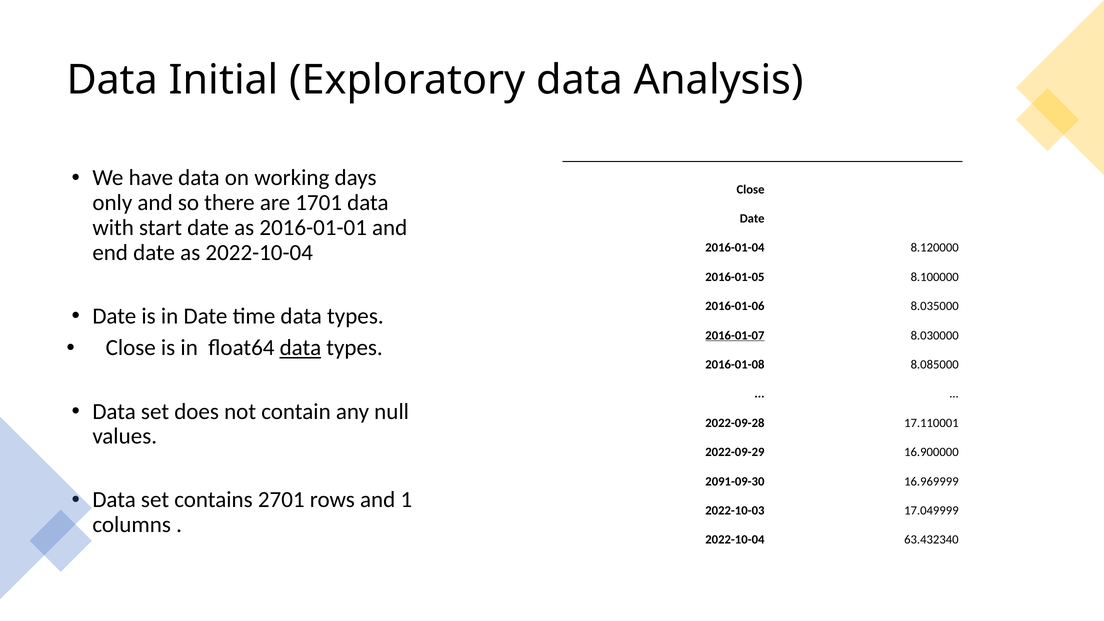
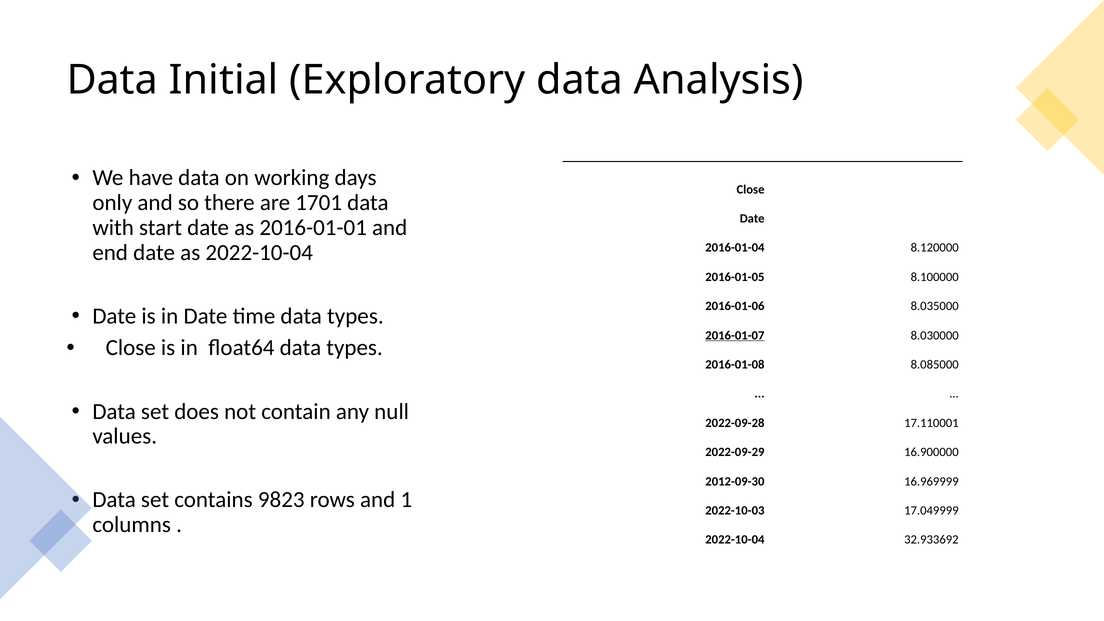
data underline: present -> none (300, 348)
2091-09-30: 2091-09-30 -> 2012-09-30 (735, 481)
2701: 2701 -> 9823 (281, 500)
63.432340: 63.432340 -> 32.933692 (931, 540)
